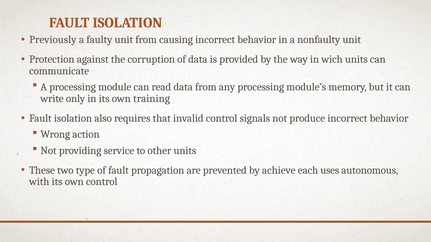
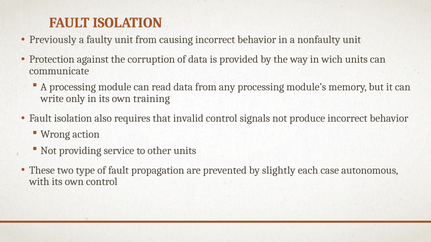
achieve: achieve -> slightly (279, 170)
uses: uses -> case (330, 170)
